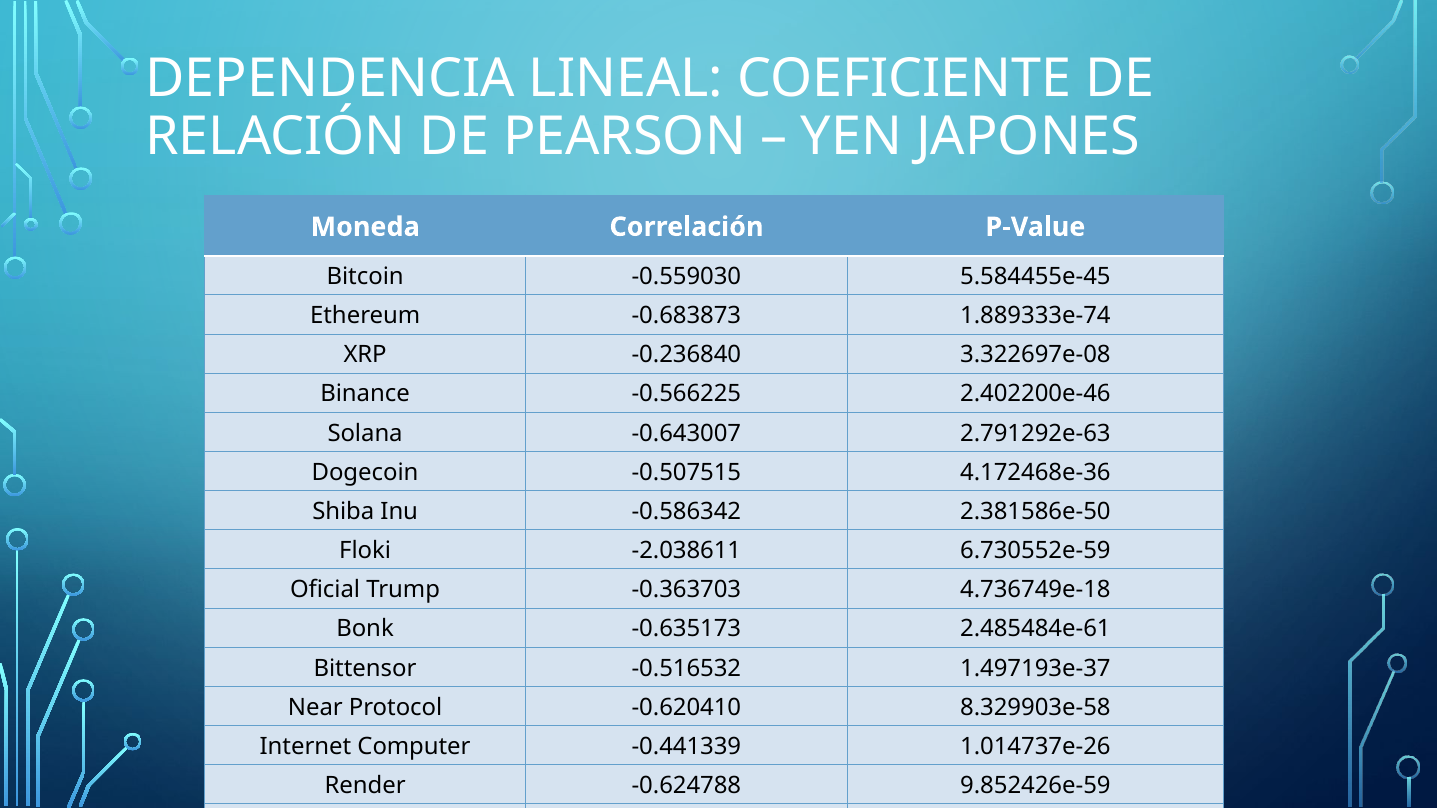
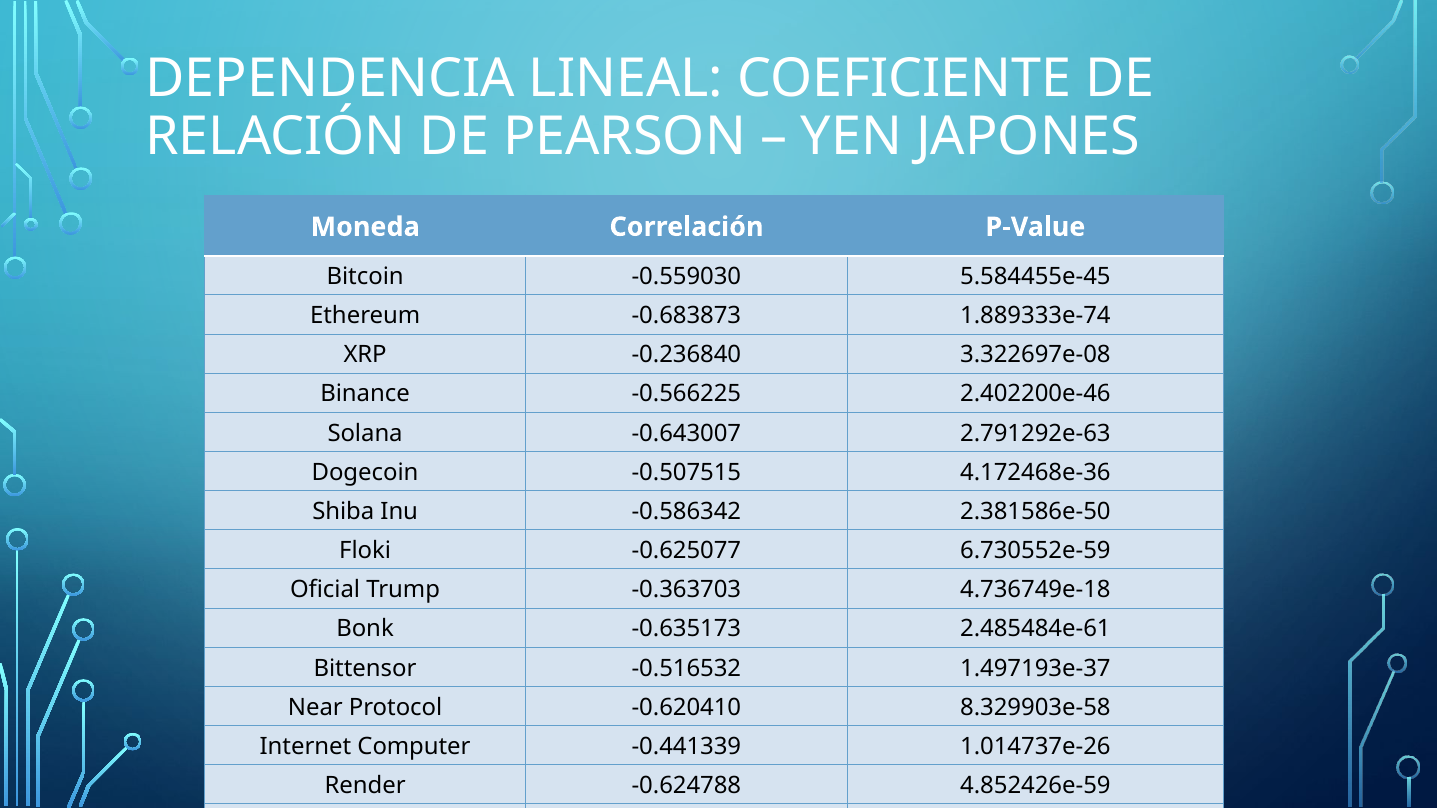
-2.038611: -2.038611 -> -0.625077 (686, 551)
9.852426e-59: 9.852426e-59 -> 4.852426e-59 (1035, 786)
